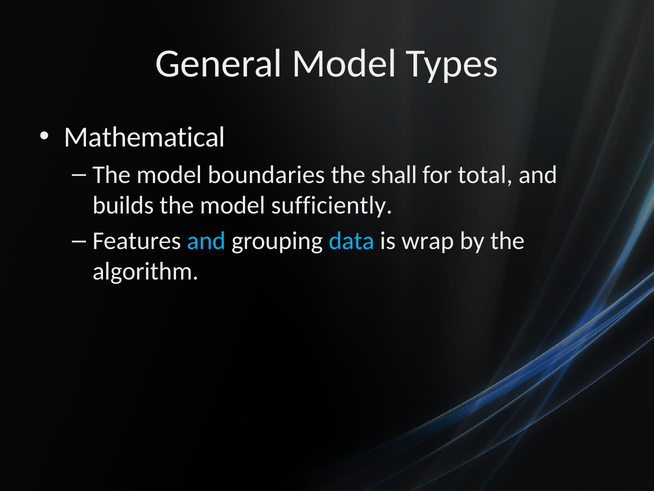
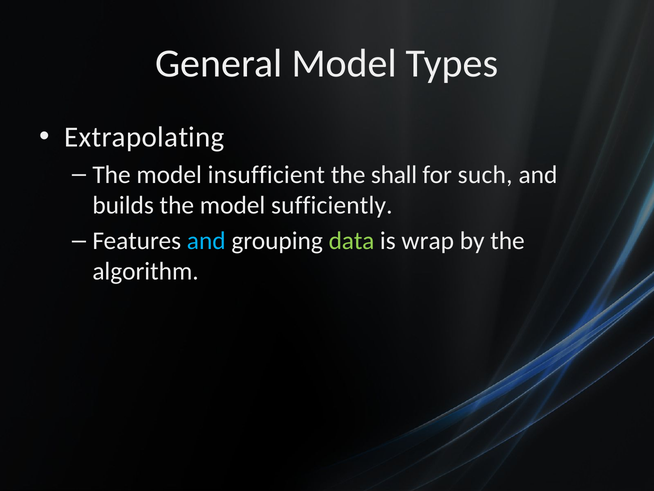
Mathematical: Mathematical -> Extrapolating (144, 137)
boundaries: boundaries -> insufficient (266, 175)
total: total -> such (485, 175)
data colour: light blue -> light green (352, 241)
